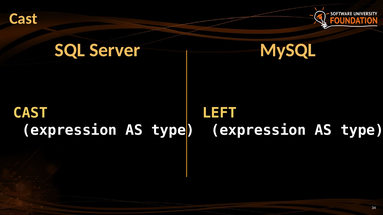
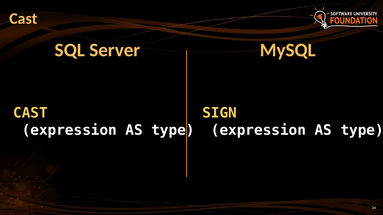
LEFT: LEFT -> SIGN (220, 113)
